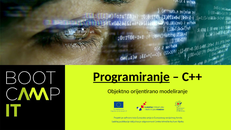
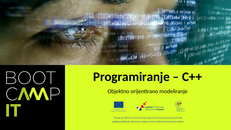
Programiranje underline: present -> none (131, 77)
